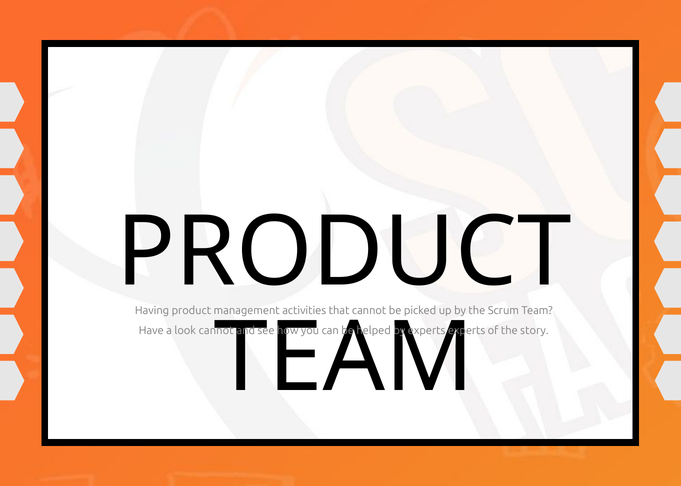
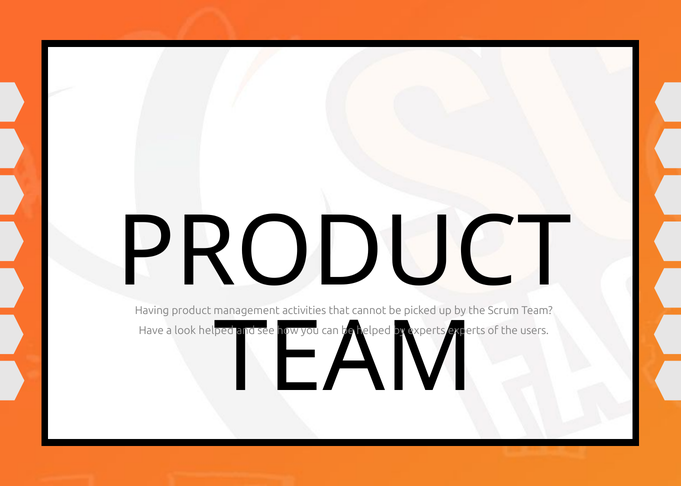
look cannot: cannot -> helped (216, 330)
story: story -> users (535, 330)
